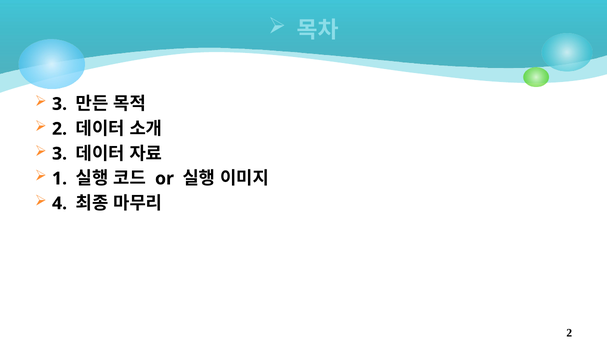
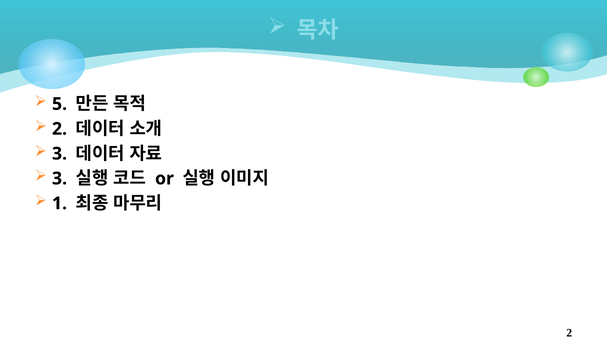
3: 3 -> 5 (60, 104)
1: 1 -> 3 (60, 178)
4: 4 -> 1 (60, 203)
